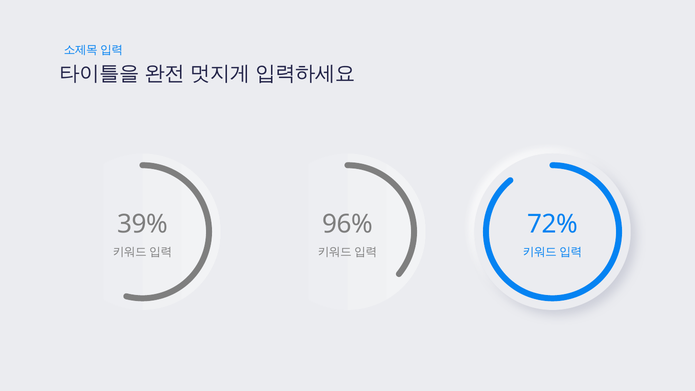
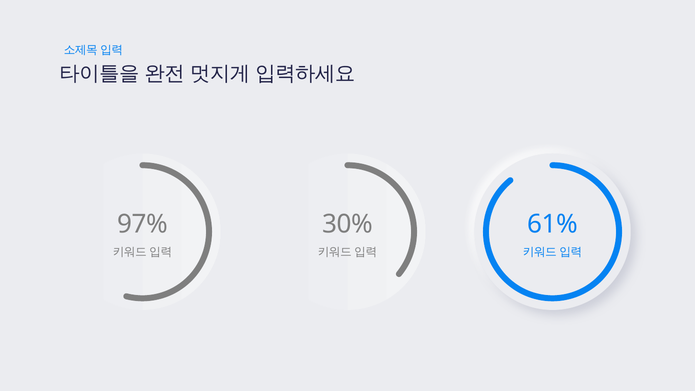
39%: 39% -> 97% (143, 224)
96%: 96% -> 30% (348, 224)
72%: 72% -> 61% (553, 224)
